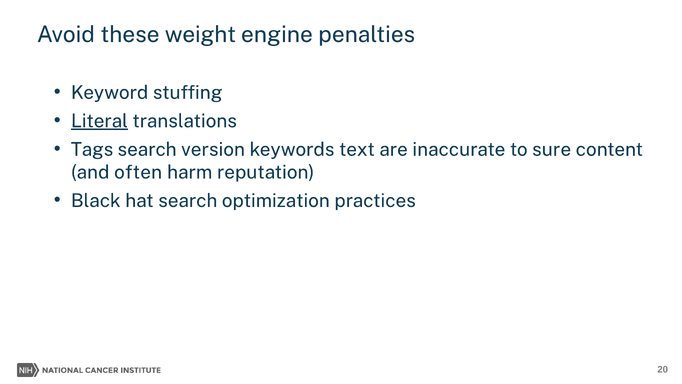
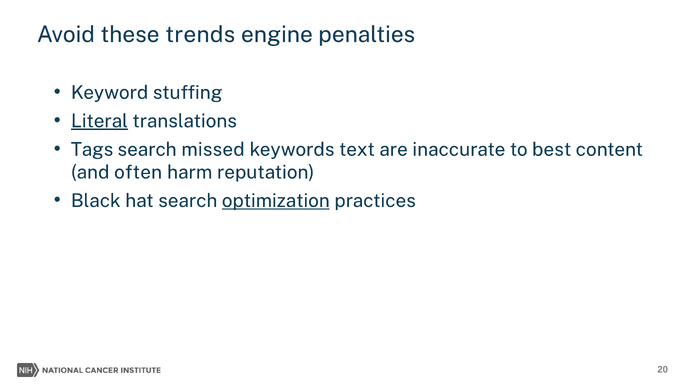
weight: weight -> trends (200, 35)
version: version -> missed (213, 149)
sure: sure -> best (552, 149)
optimization underline: none -> present (276, 201)
